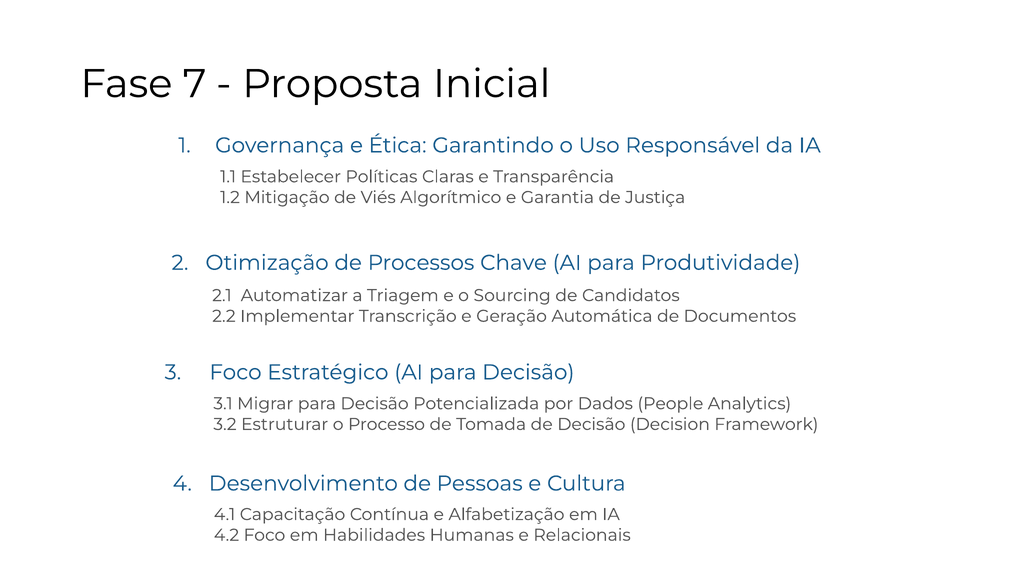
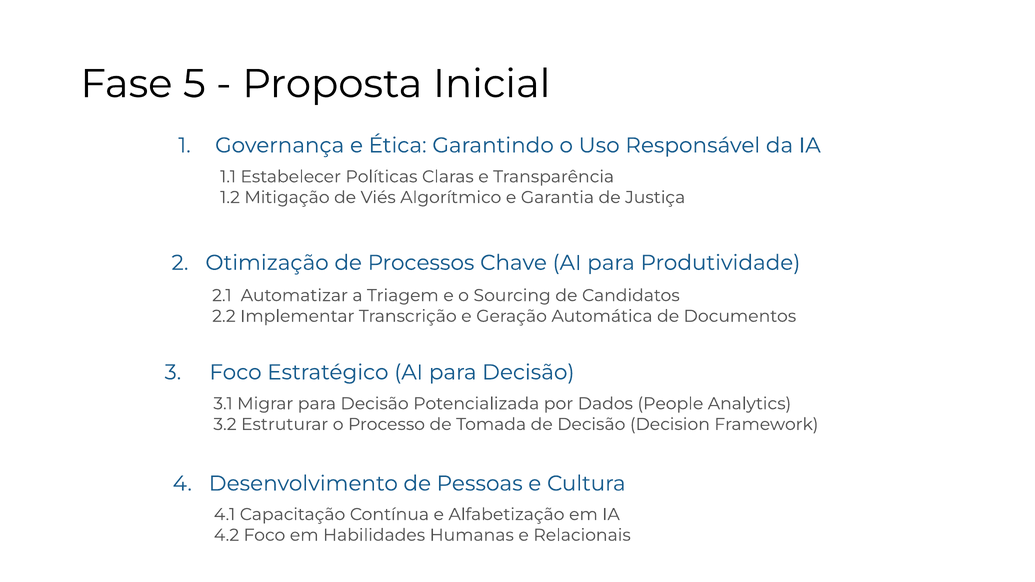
7: 7 -> 5 (194, 84)
